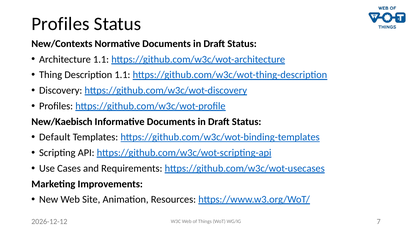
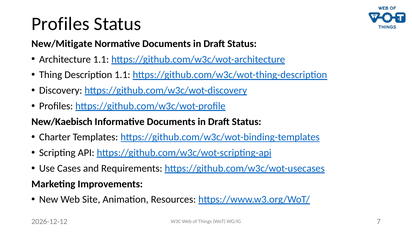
New/Contexts: New/Contexts -> New/Mitigate (62, 44)
Default: Default -> Charter (55, 137)
